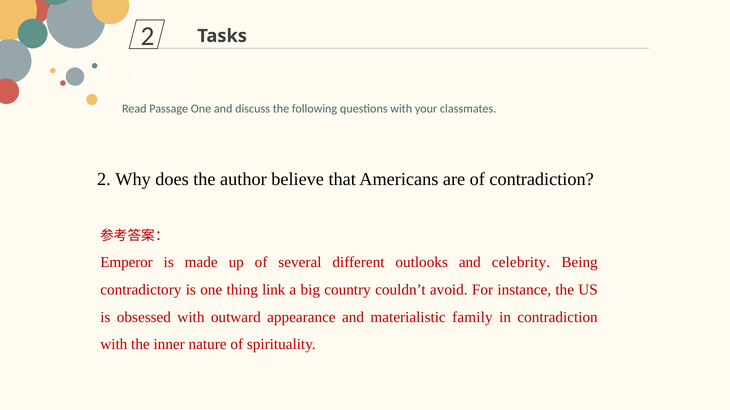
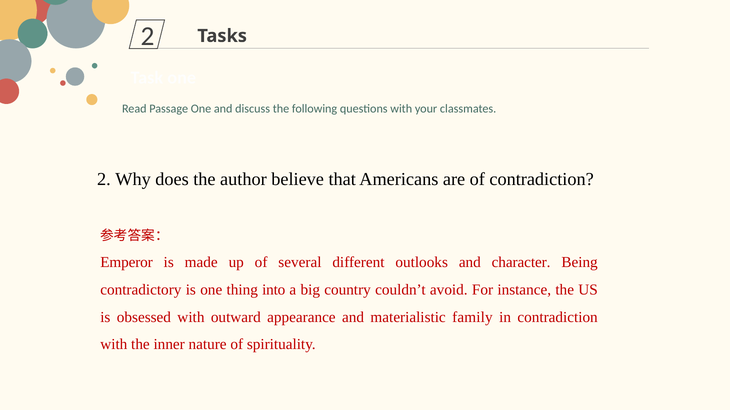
celebrity: celebrity -> character (521, 263)
link: link -> into (274, 290)
